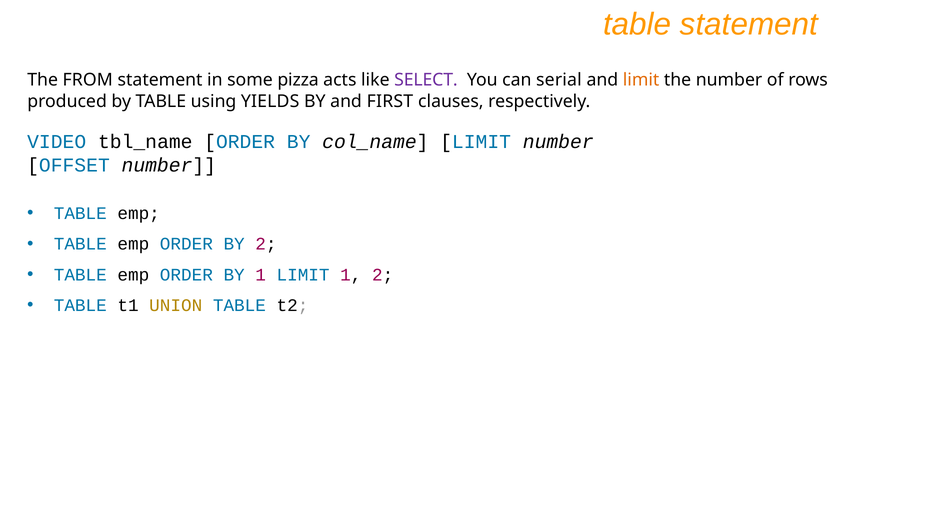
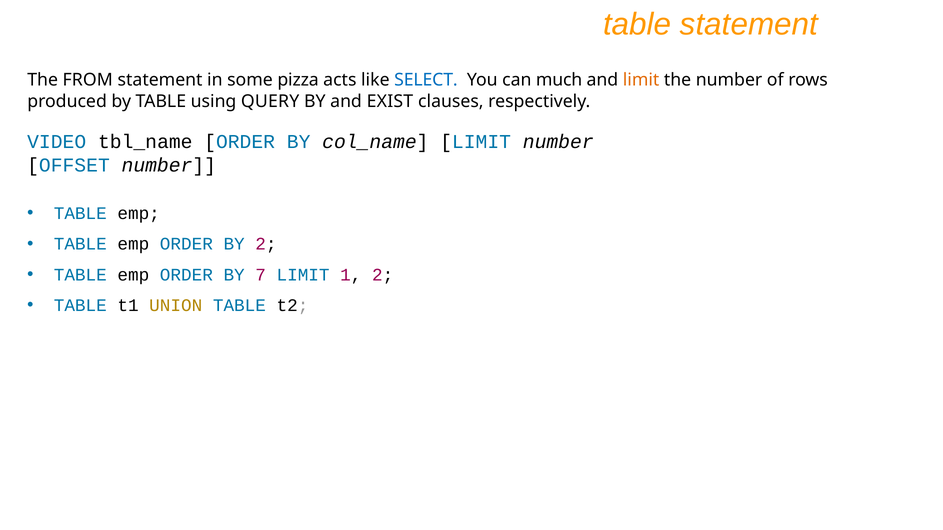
SELECT colour: purple -> blue (426, 80)
serial: serial -> much (559, 80)
YIELDS: YIELDS -> QUERY (270, 101)
FIRST: FIRST -> EXIST (390, 101)
BY 1: 1 -> 7 (261, 275)
